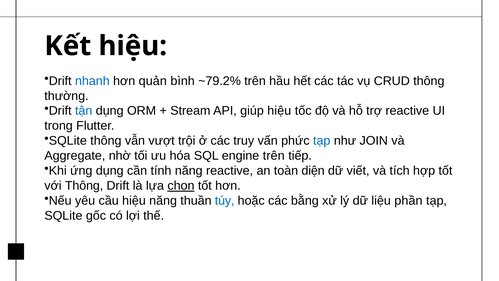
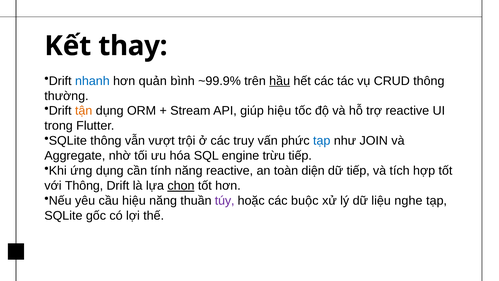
Kết hiệu: hiệu -> thay (133, 46)
~79.2%: ~79.2% -> ~99.9% (220, 81)
hầu underline: none -> present (280, 81)
tận colour: blue -> orange (84, 111)
engine trên: trên -> trừu (274, 156)
dữ viết: viết -> tiếp (358, 171)
túy colour: blue -> purple (225, 201)
bằng: bằng -> buộc (305, 201)
phần: phần -> nghe (408, 201)
